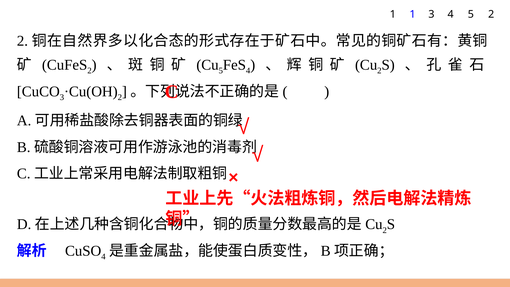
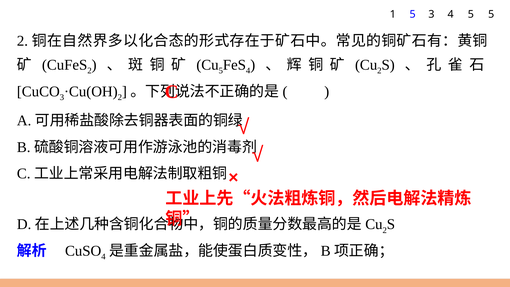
1 1: 1 -> 5 (413, 14)
5 2: 2 -> 5 (491, 14)
